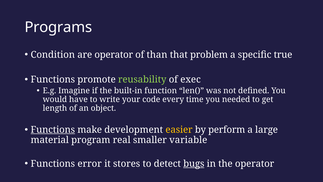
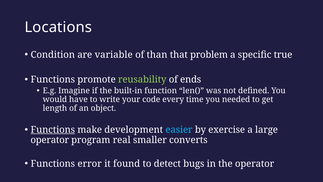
Programs: Programs -> Locations (58, 27)
are operator: operator -> variable (114, 55)
exec: exec -> ends (191, 79)
easier colour: yellow -> light blue (179, 130)
perform: perform -> exercise (227, 130)
material: material -> operator (50, 140)
variable: variable -> converts (188, 140)
stores: stores -> found (127, 163)
bugs underline: present -> none (194, 163)
